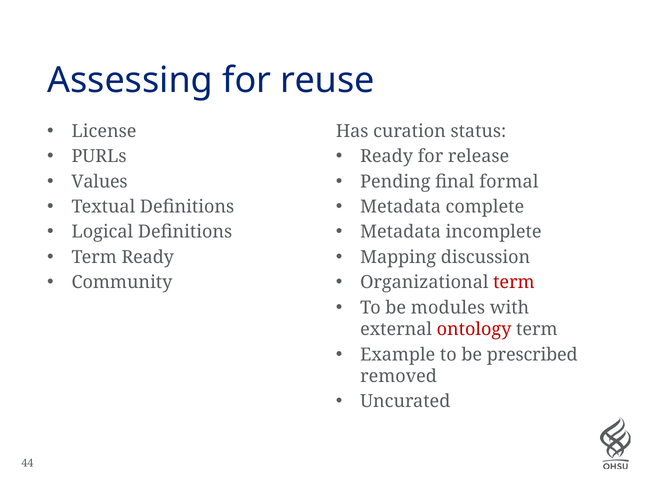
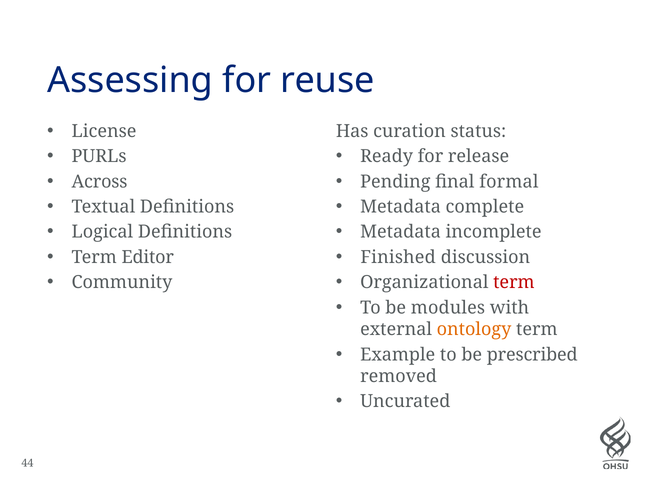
Values: Values -> Across (100, 182)
Term Ready: Ready -> Editor (148, 257)
Mapping: Mapping -> Finished (398, 257)
ontology colour: red -> orange (474, 329)
